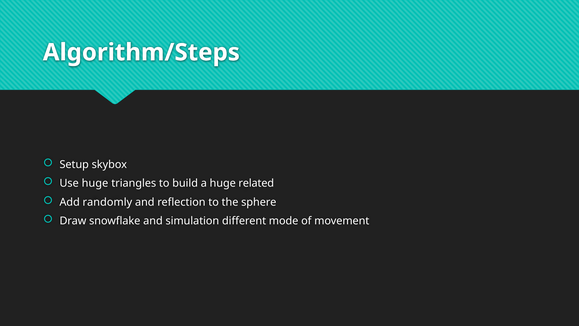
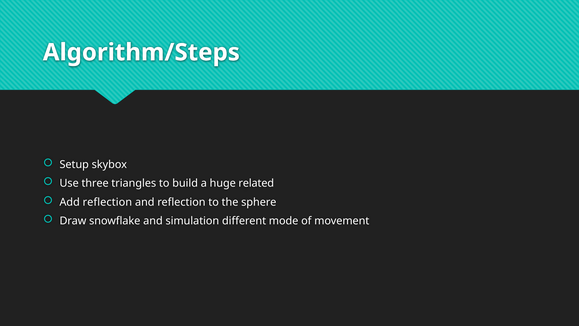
Use huge: huge -> three (95, 183)
Add randomly: randomly -> reflection (107, 202)
